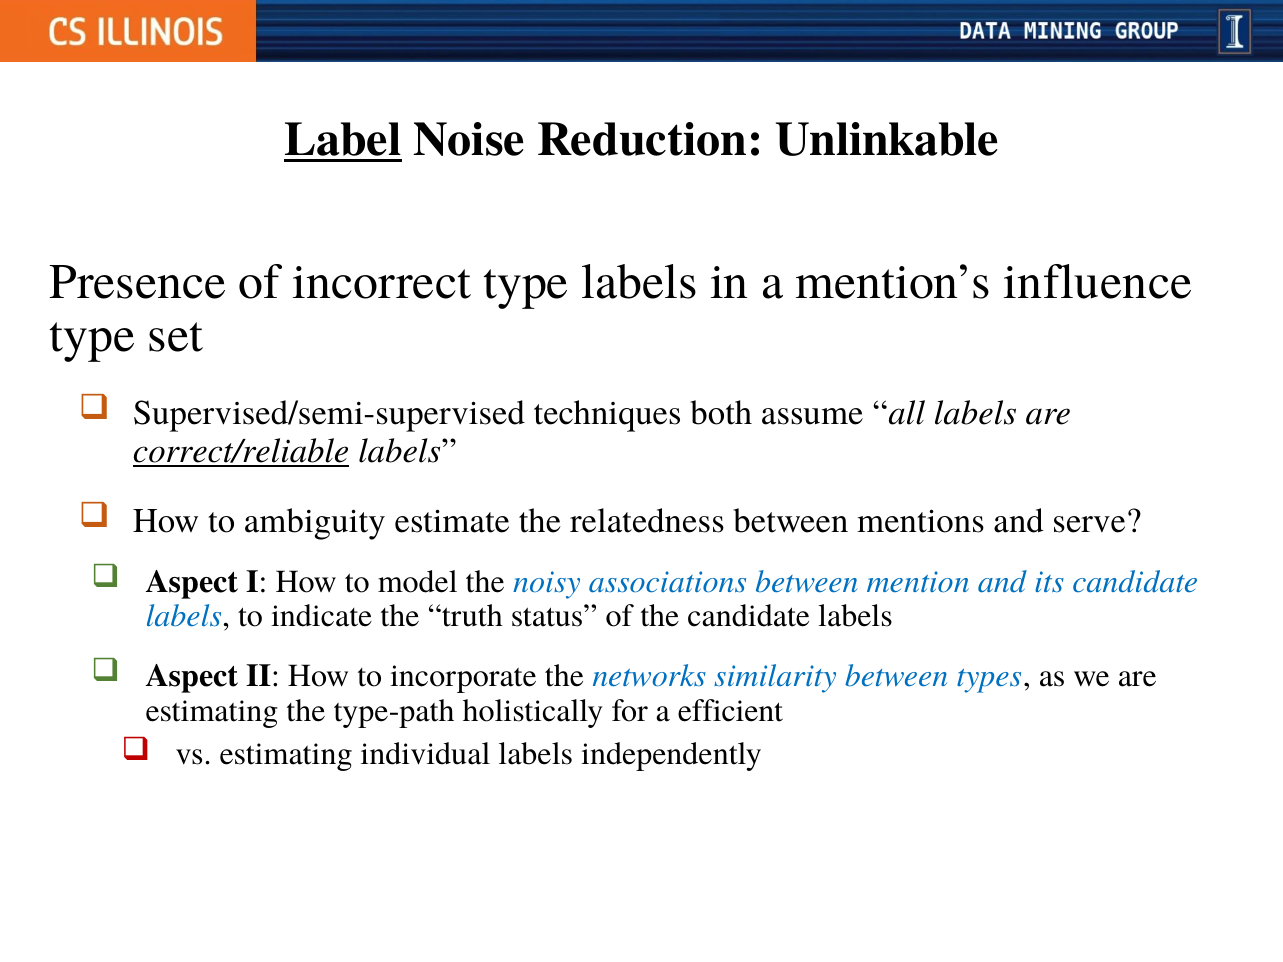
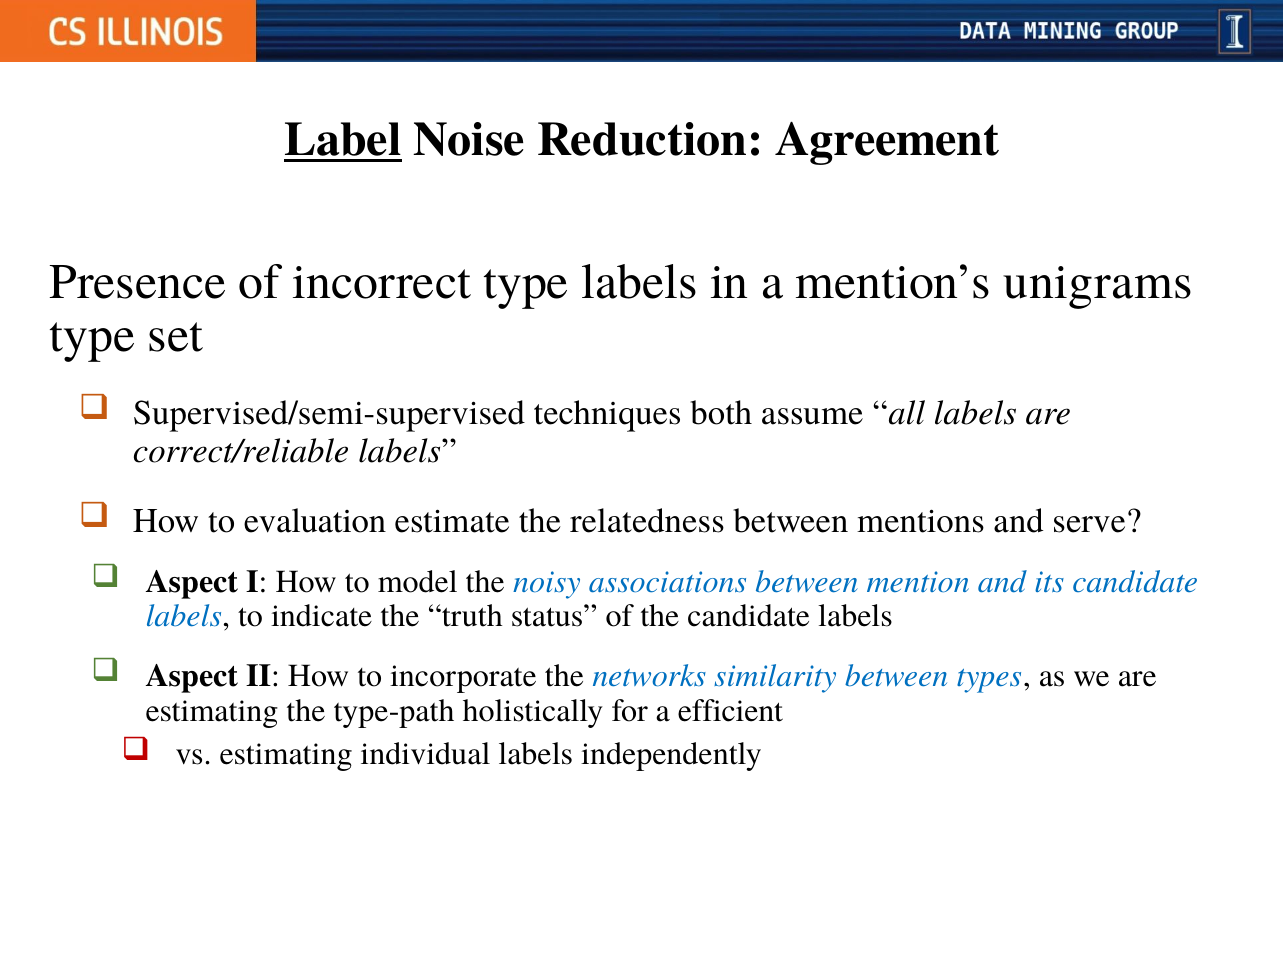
Unlinkable: Unlinkable -> Agreement (887, 140)
influence: influence -> unigrams (1098, 282)
correct/reliable underline: present -> none (241, 451)
ambiguity: ambiguity -> evaluation (315, 521)
